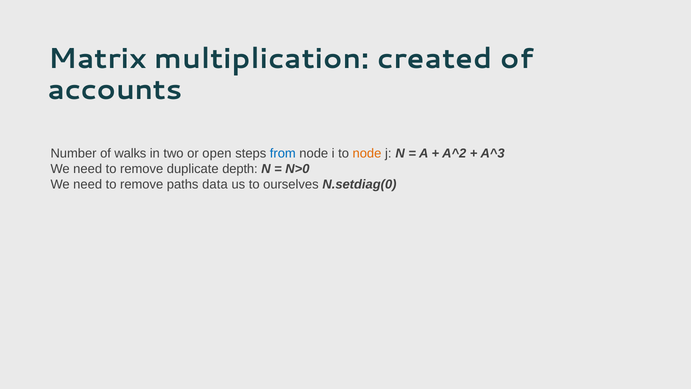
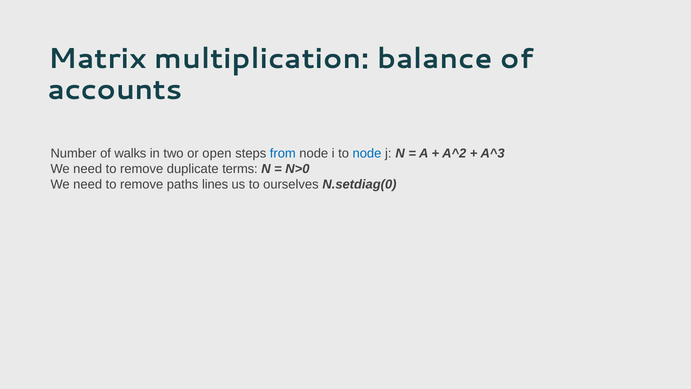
created: created -> balance (435, 59)
node colour: orange -> blue (367, 153)
depth: depth -> terms (240, 169)
data: data -> lines (215, 184)
